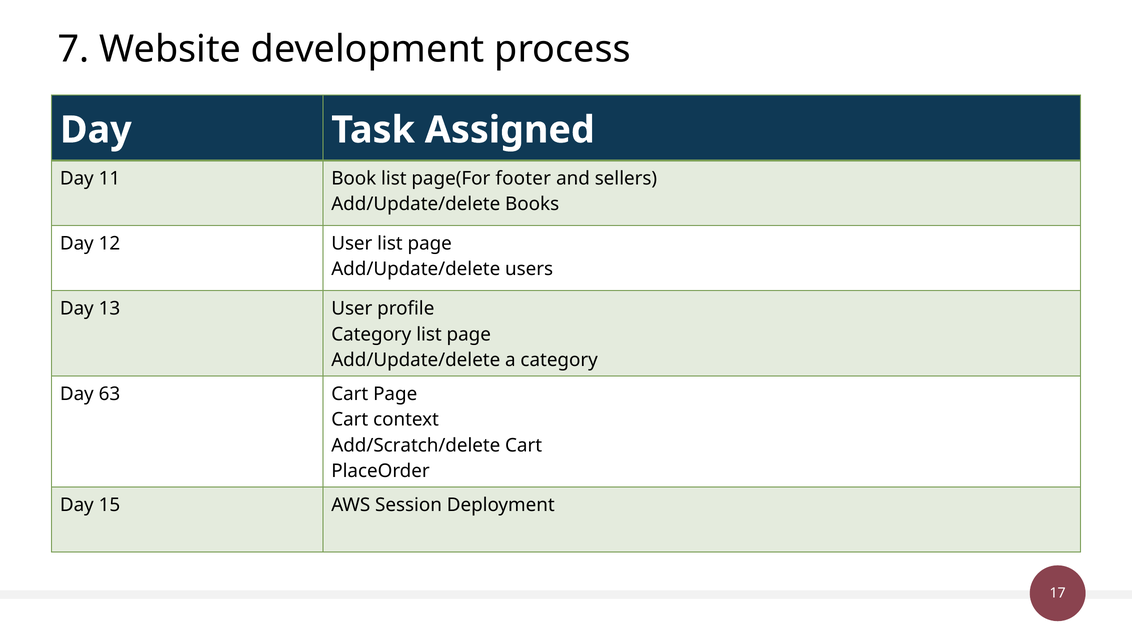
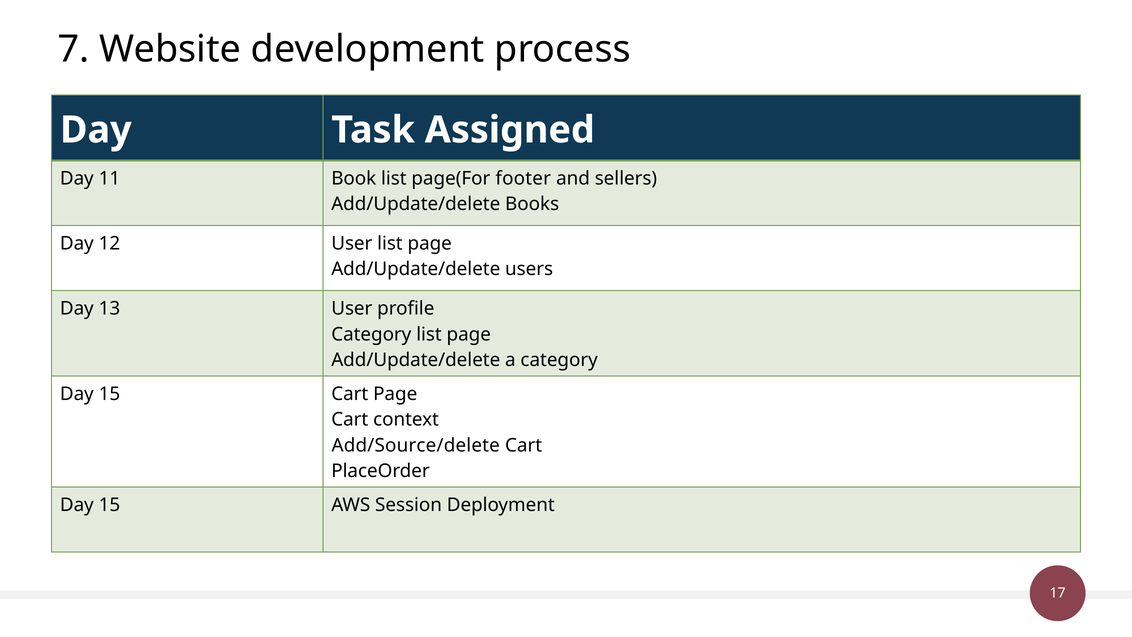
63: 63 -> 15 (109, 394)
Add/Scratch/delete: Add/Scratch/delete -> Add/Source/delete (416, 445)
